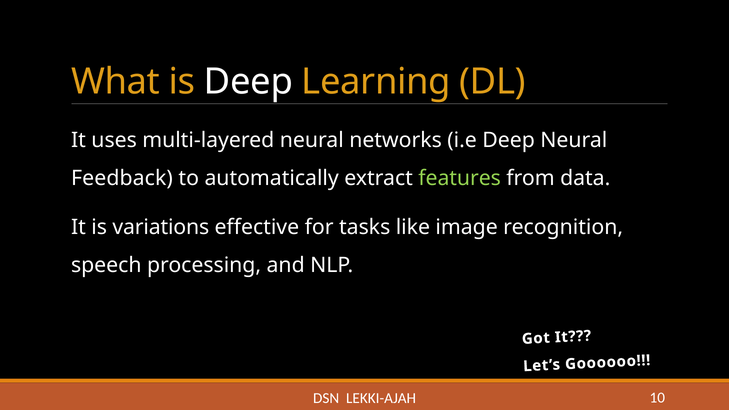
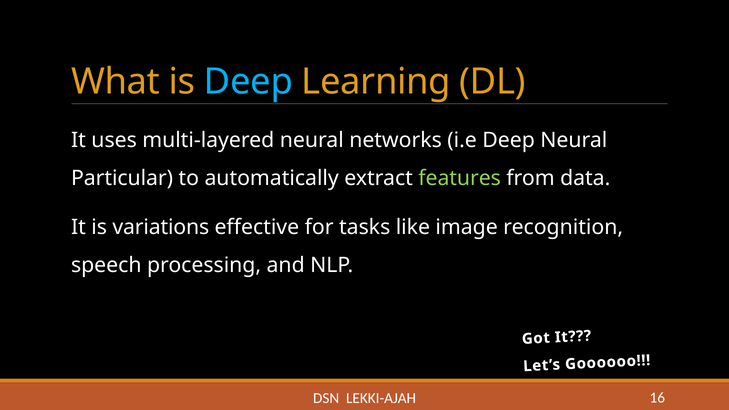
Deep colour: white -> light blue (248, 82)
Feedback: Feedback -> Particular (122, 178)
10: 10 -> 16 (657, 398)
